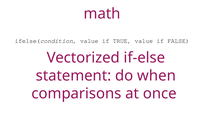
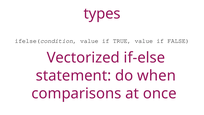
math: math -> types (102, 14)
